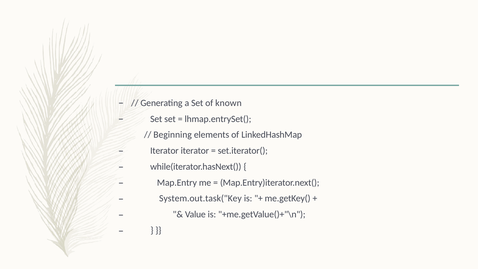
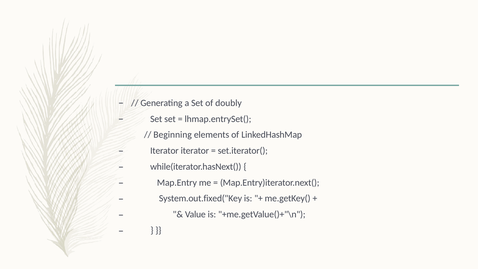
known: known -> doubly (229, 103)
System.out.task("Key: System.out.task("Key -> System.out.fixed("Key (201, 198)
